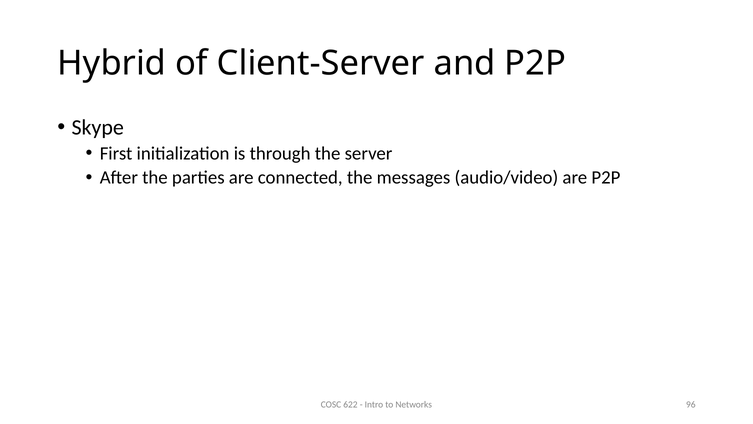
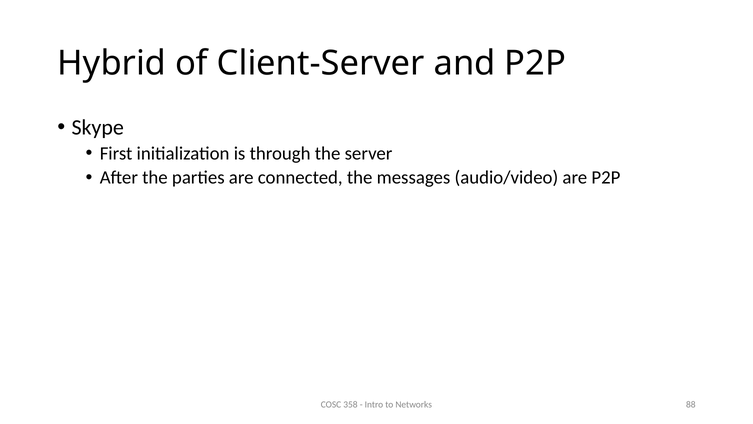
622: 622 -> 358 (350, 404)
96: 96 -> 88 (691, 404)
